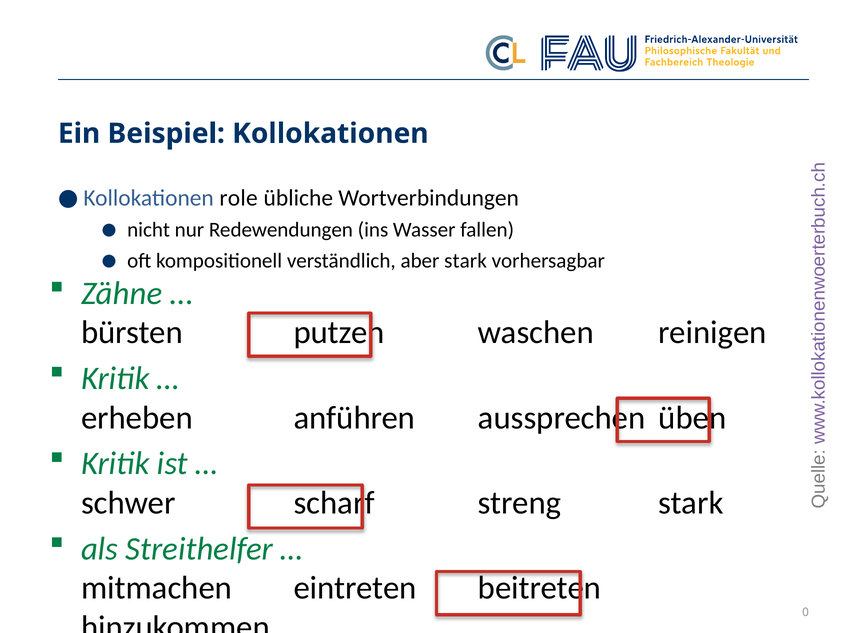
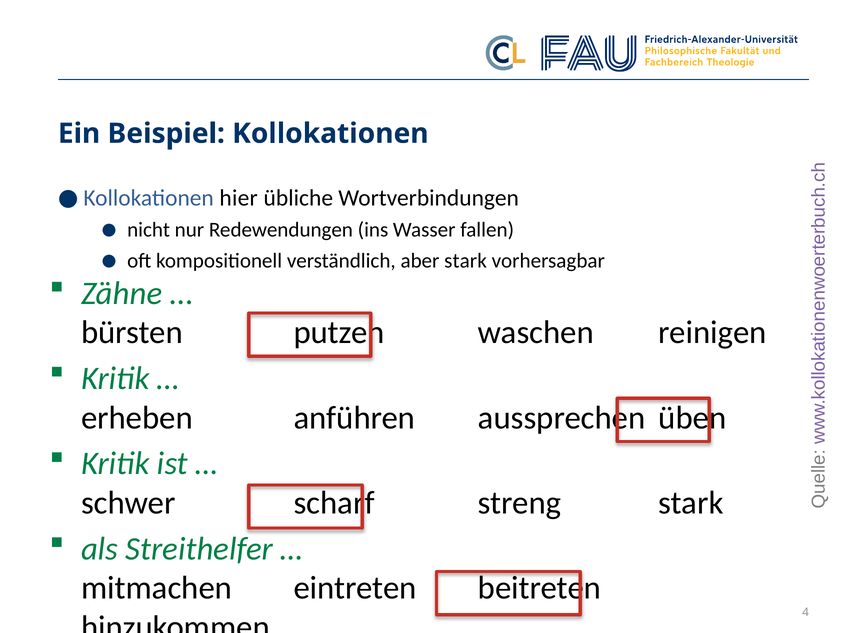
role: role -> hier (239, 198)
0: 0 -> 4 (806, 612)
